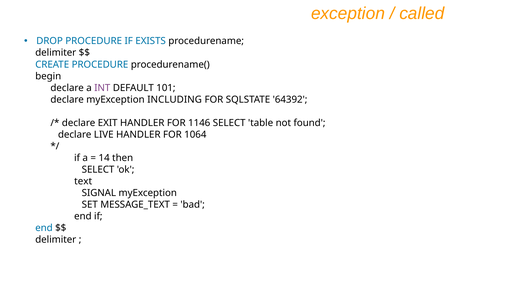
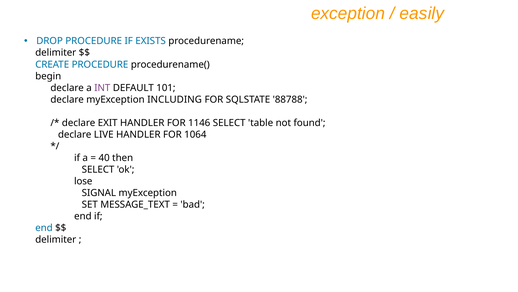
called: called -> easily (422, 13)
64392: 64392 -> 88788 (290, 99)
14: 14 -> 40 (104, 158)
text: text -> lose (83, 181)
